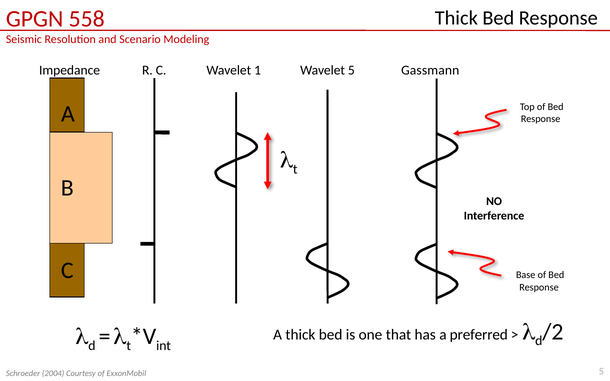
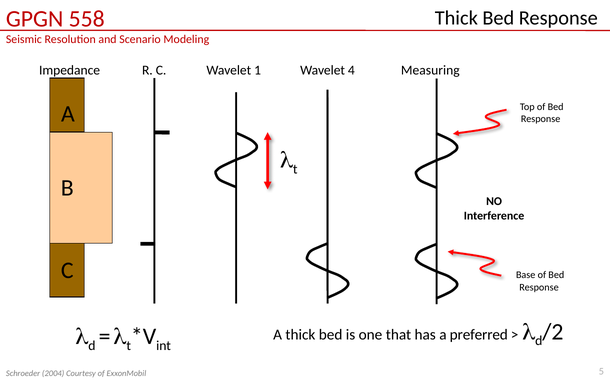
Wavelet 5: 5 -> 4 (351, 71)
Gassmann: Gassmann -> Measuring (430, 71)
